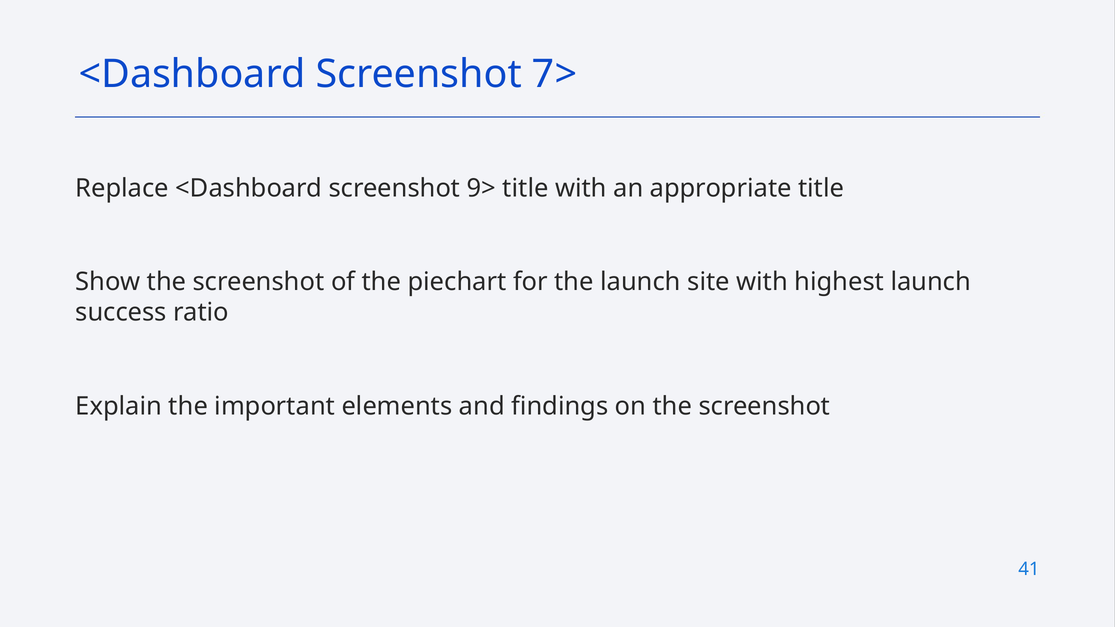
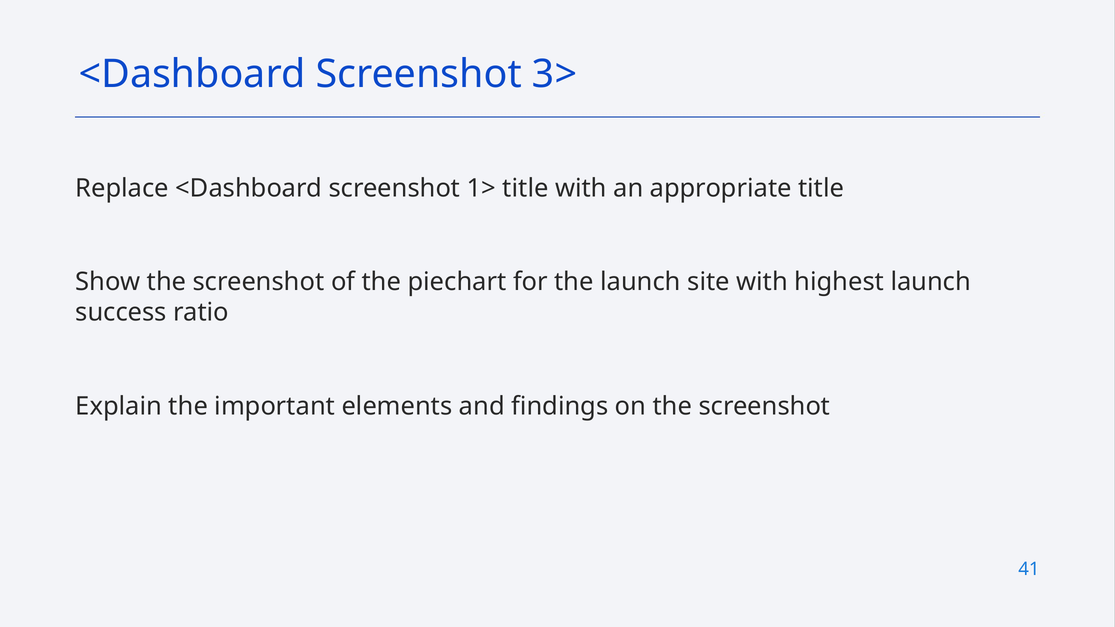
7>: 7> -> 3> (555, 74)
9>: 9> -> 1> (481, 188)
